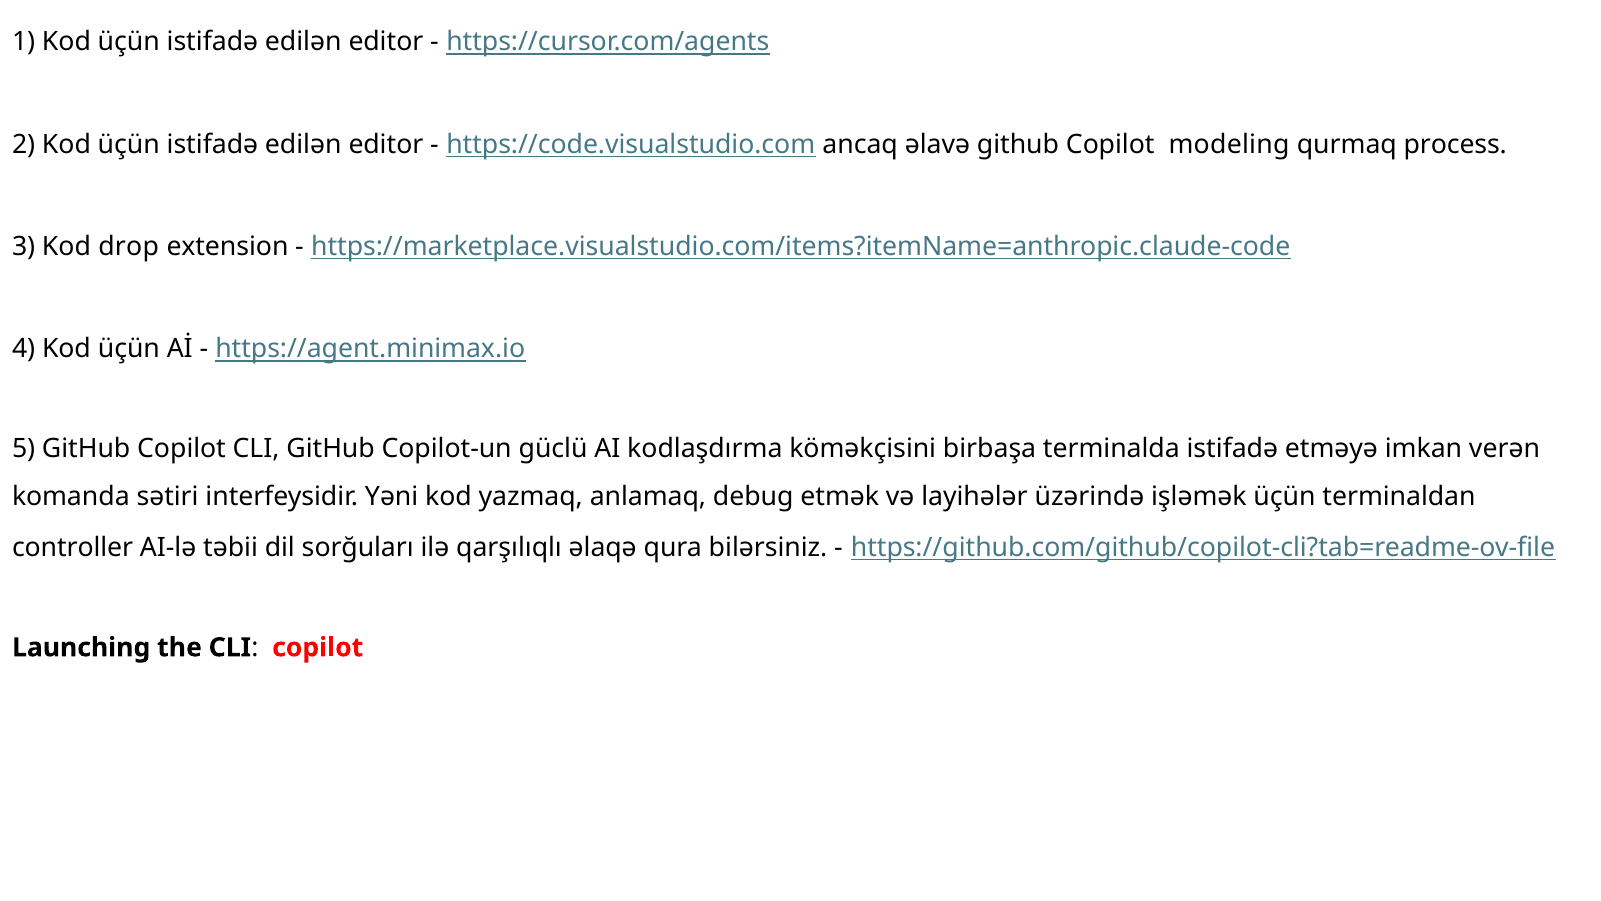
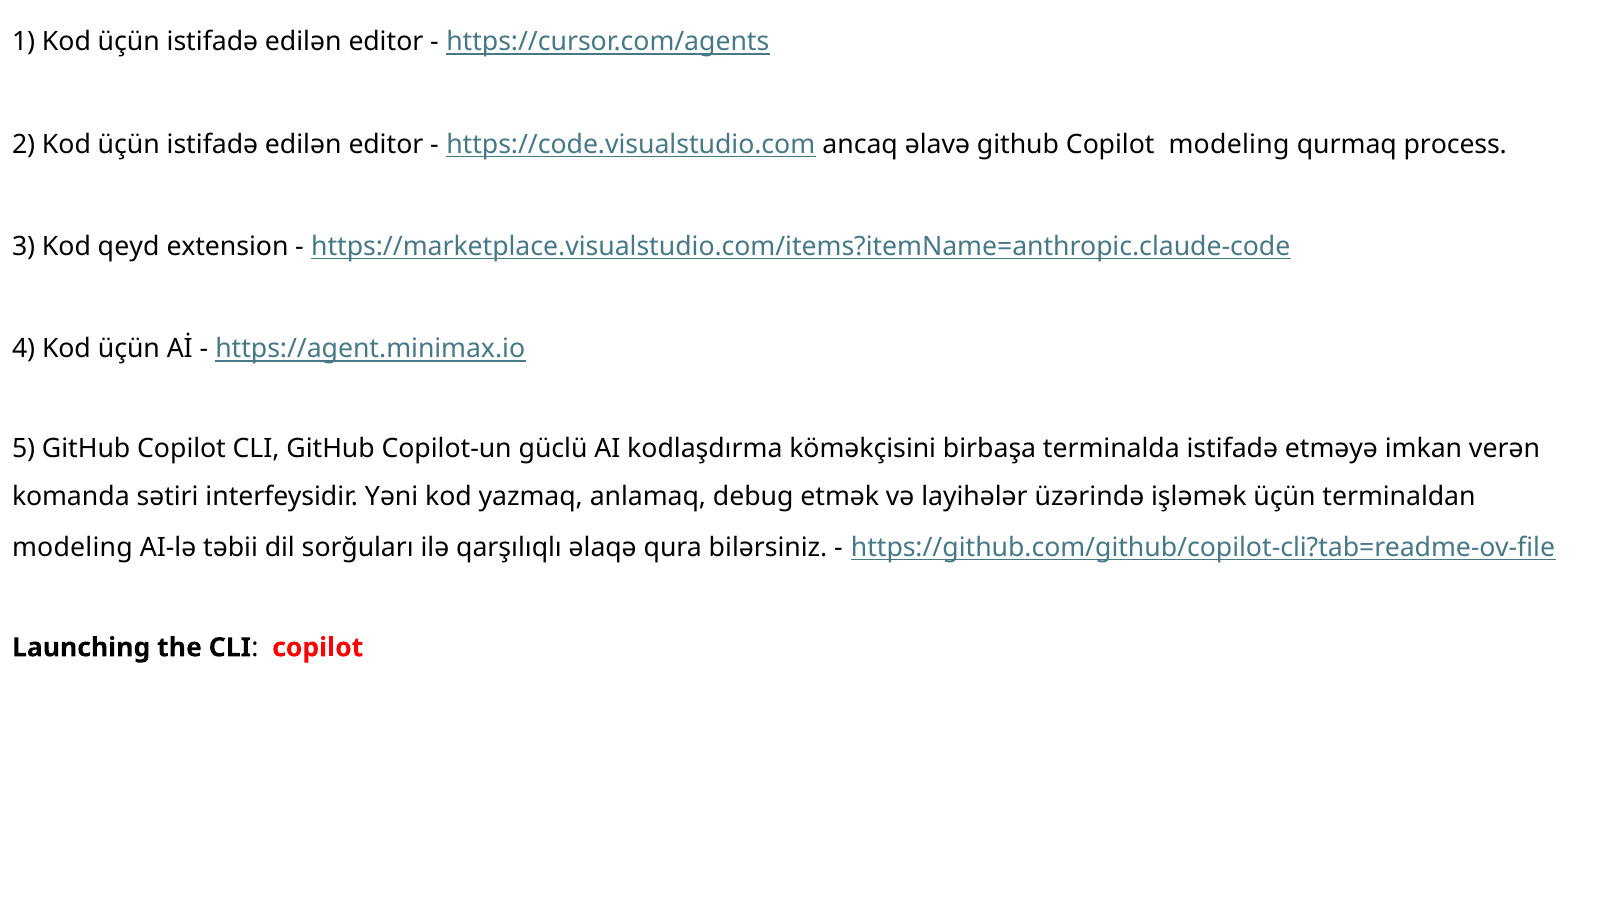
drop: drop -> qeyd (129, 246)
controller: controller -> modeling (72, 547)
